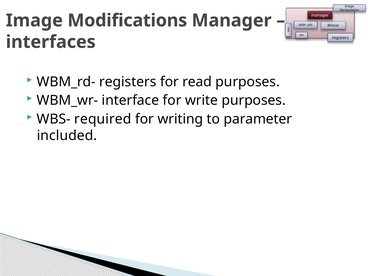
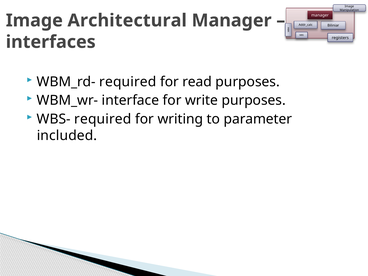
Modifications: Modifications -> Architectural (127, 20)
WBM_rd- registers: registers -> required (128, 82)
